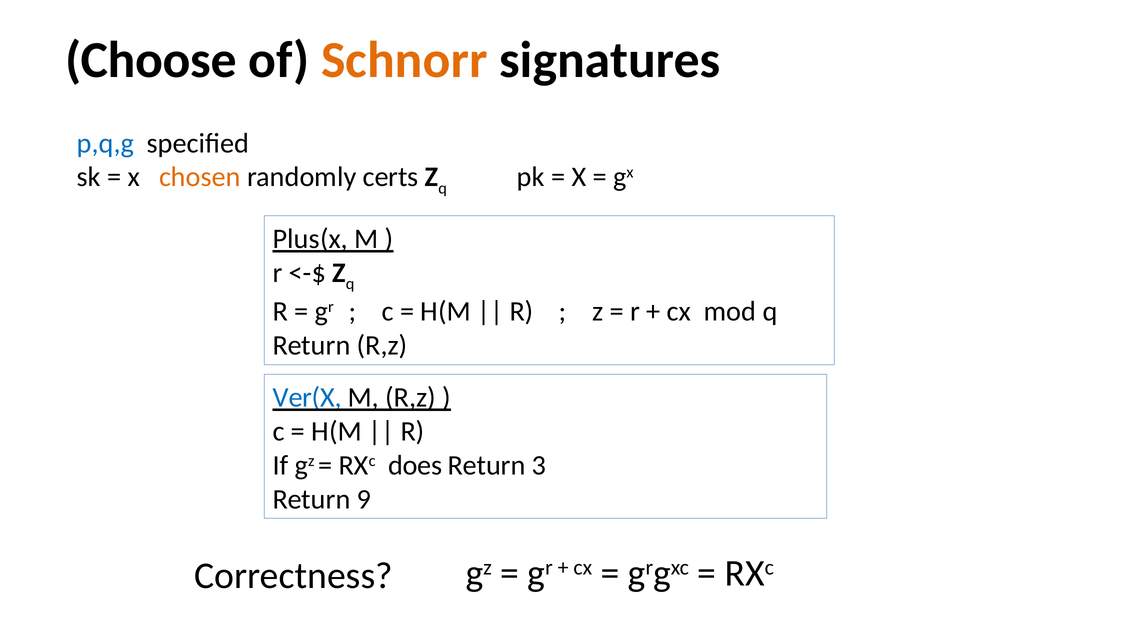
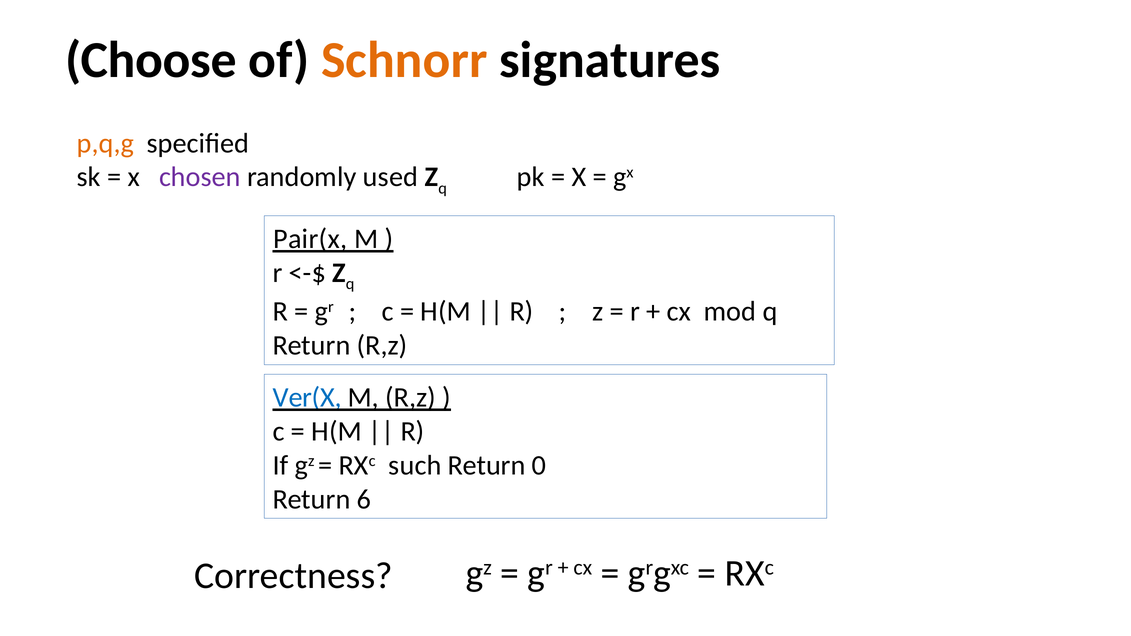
p,q,g colour: blue -> orange (105, 143)
chosen colour: orange -> purple (200, 177)
certs: certs -> used (390, 177)
Plus(x: Plus(x -> Pair(x (310, 239)
does: does -> such (415, 466)
3: 3 -> 0 (539, 466)
9: 9 -> 6 (364, 500)
